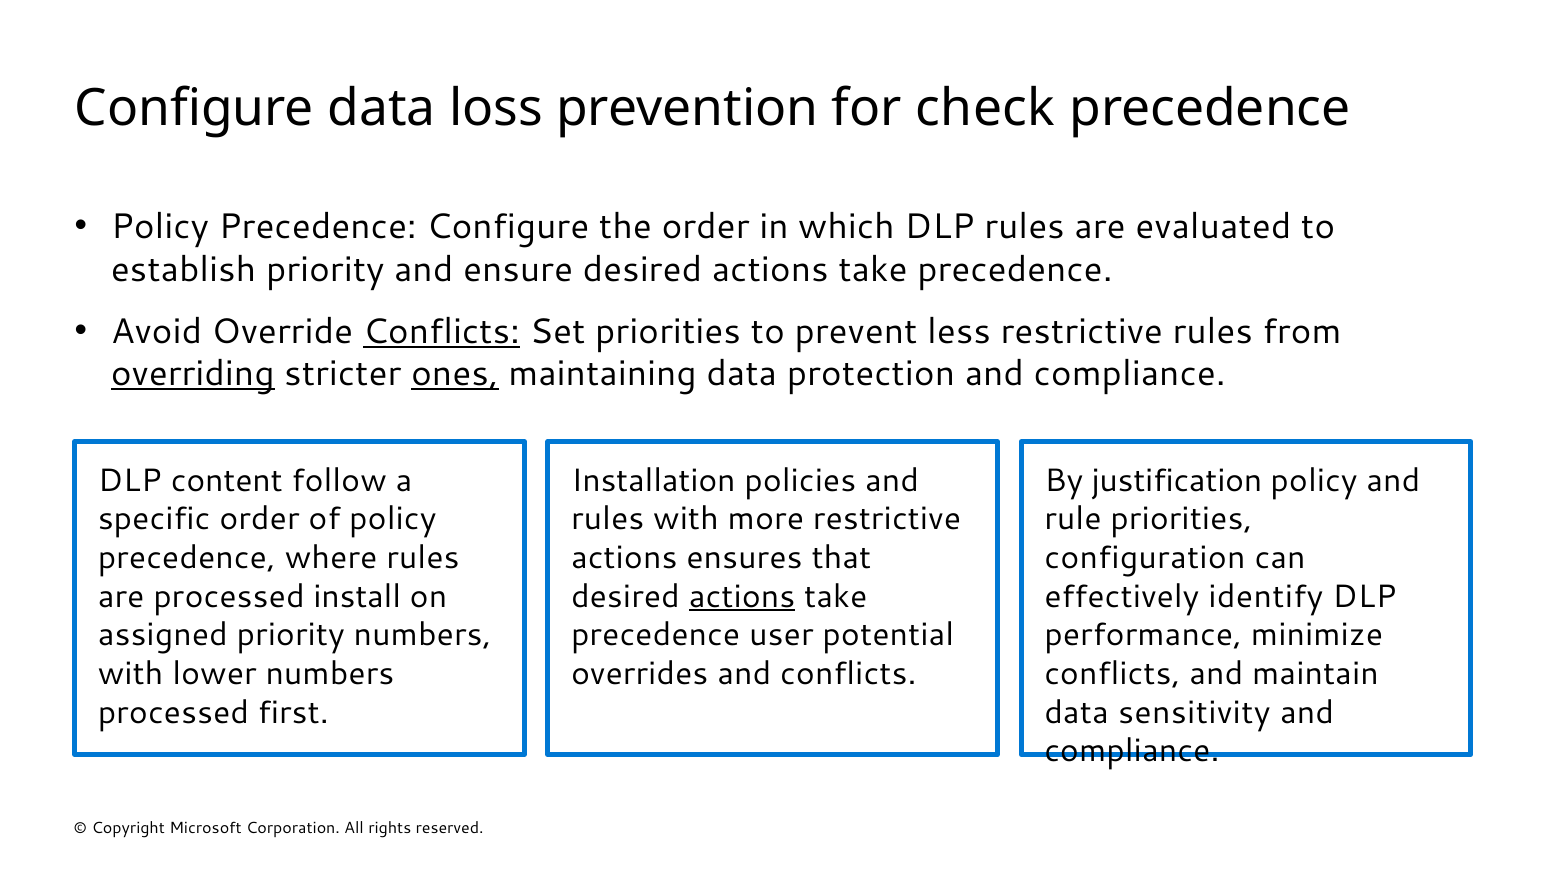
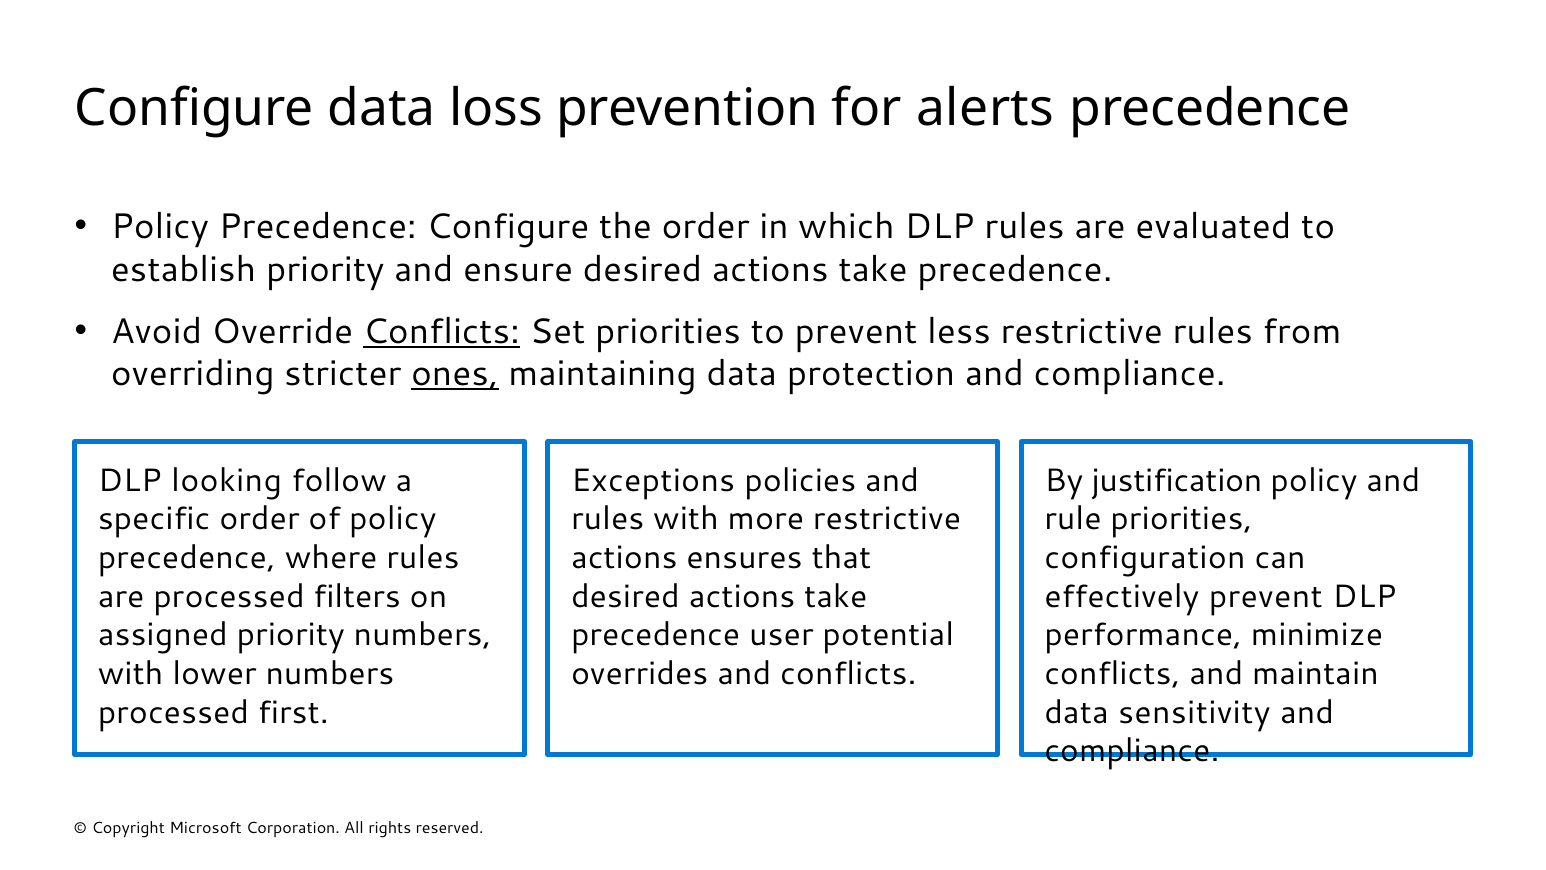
check: check -> alerts (985, 109)
overriding underline: present -> none (193, 374)
content: content -> looking (227, 480)
Installation: Installation -> Exceptions (653, 480)
install: install -> filters (357, 596)
actions underline: present -> none (742, 596)
effectively identify: identify -> prevent (1266, 596)
